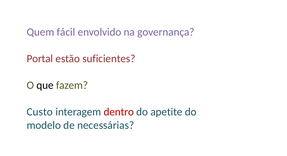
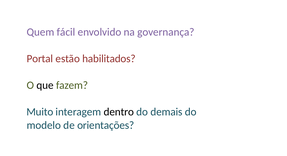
suficientes: suficientes -> habilitados (109, 59)
Custo: Custo -> Muito (40, 112)
dentro colour: red -> black (119, 112)
apetite: apetite -> demais (166, 112)
necessárias: necessárias -> orientações (106, 125)
